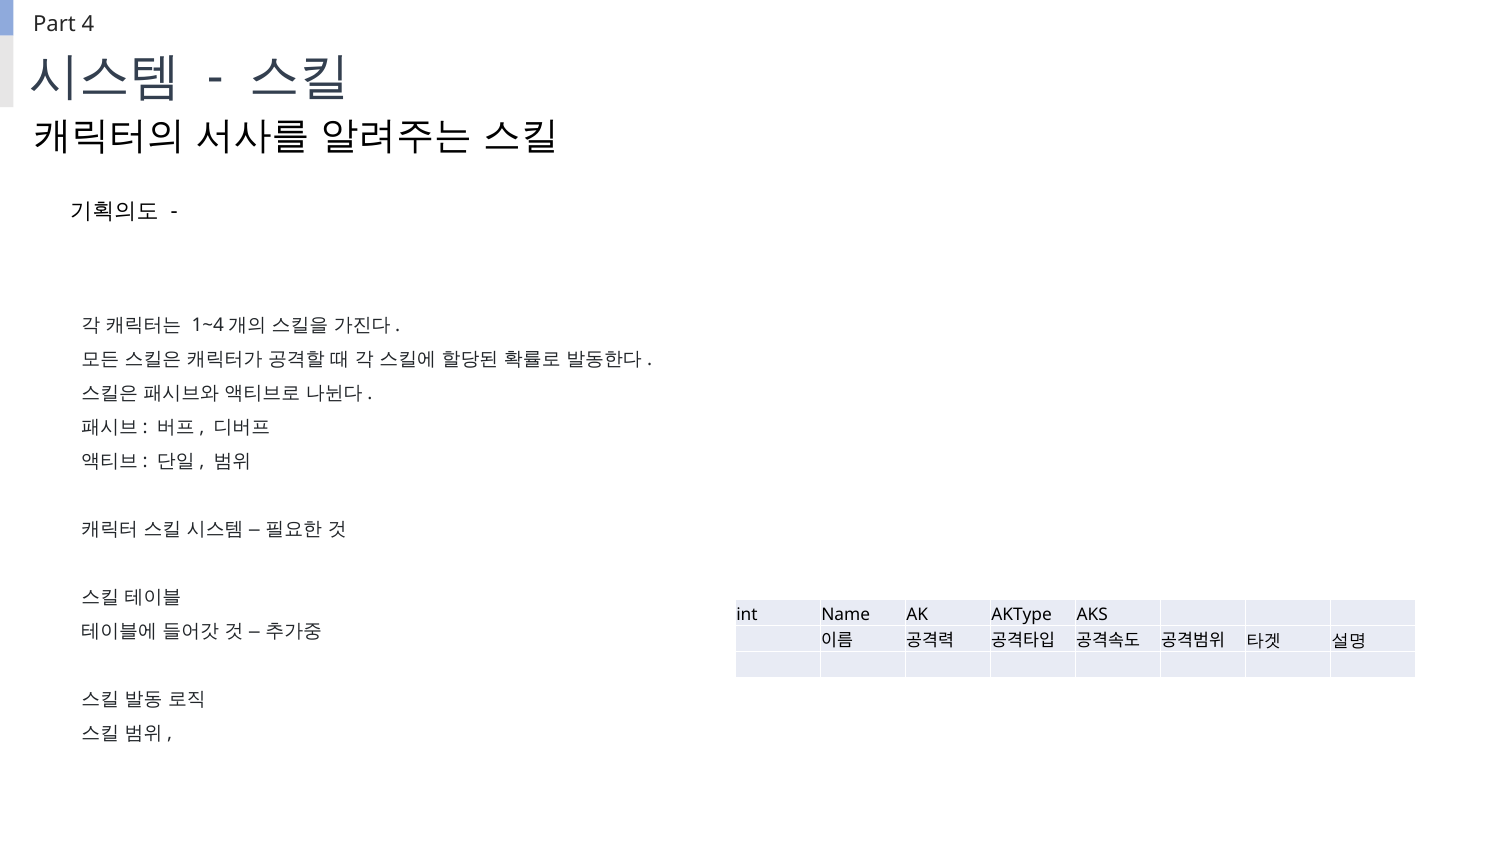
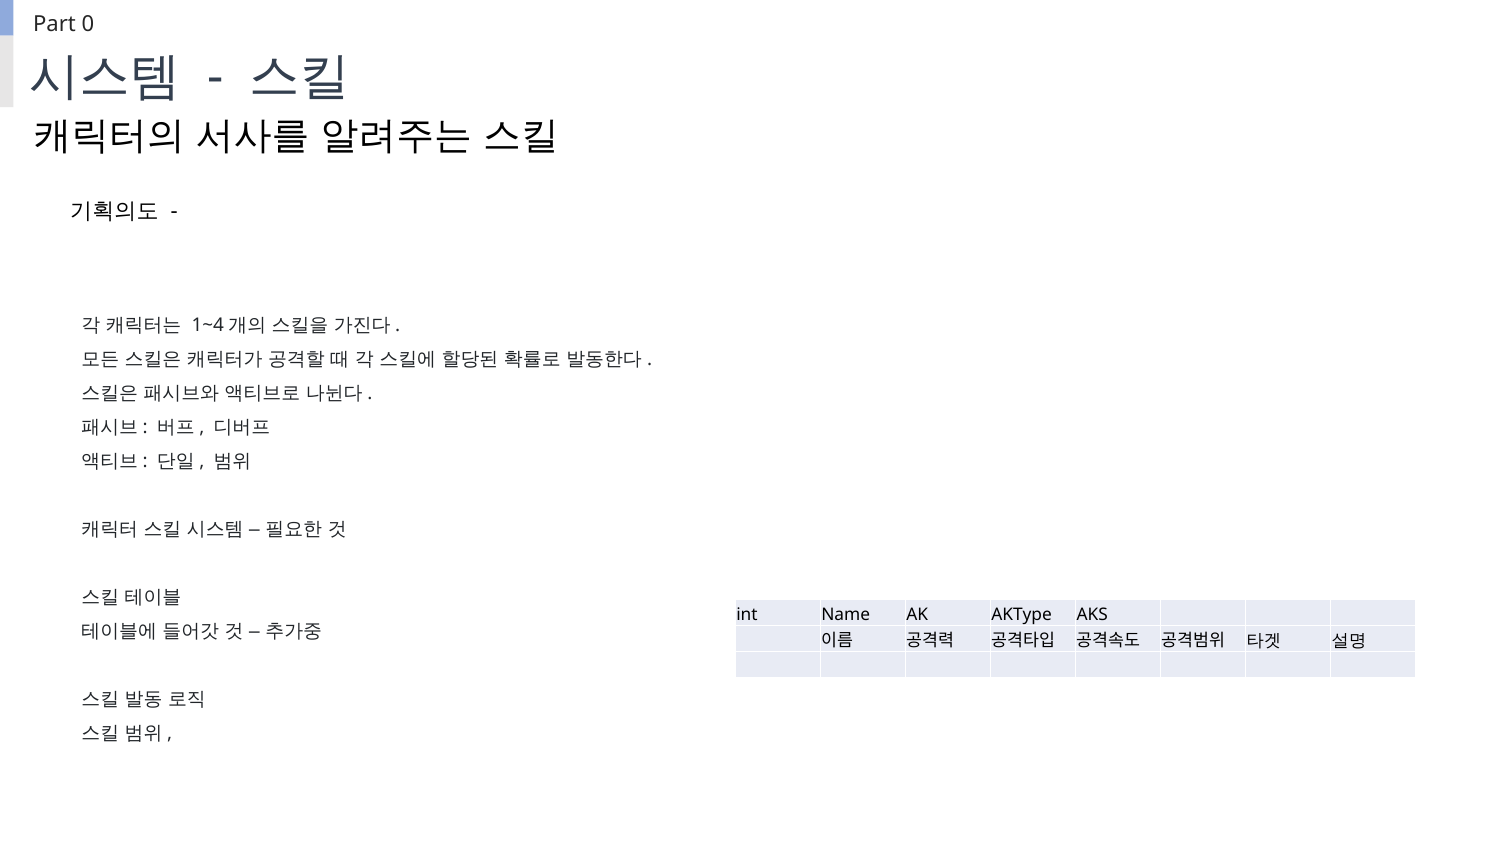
4: 4 -> 0 (88, 24)
